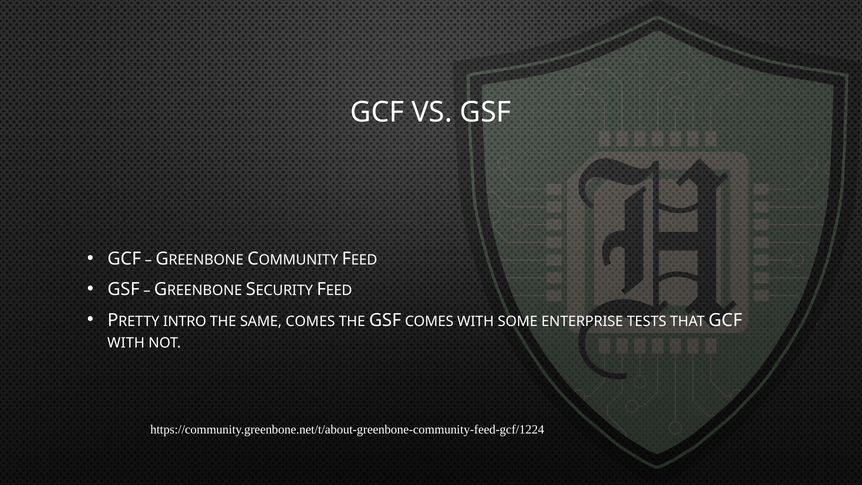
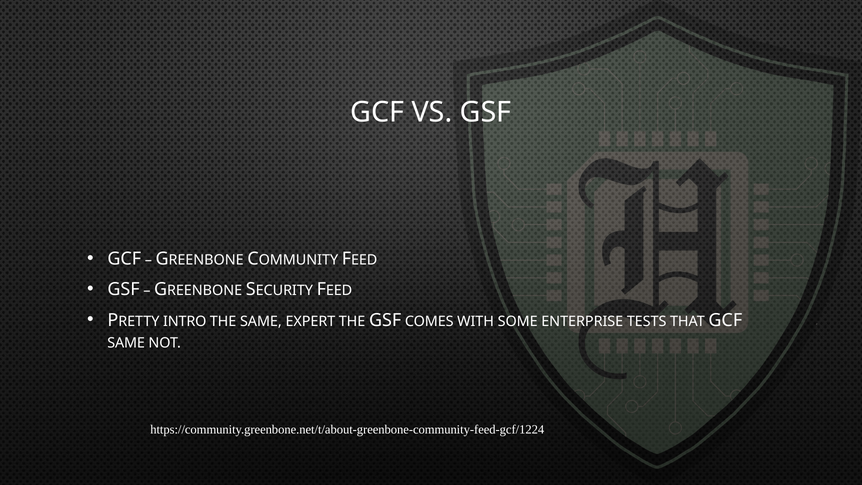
SAME COMES: COMES -> EXPERT (310, 321)
WITH: WITH -> SAME (126, 343)
